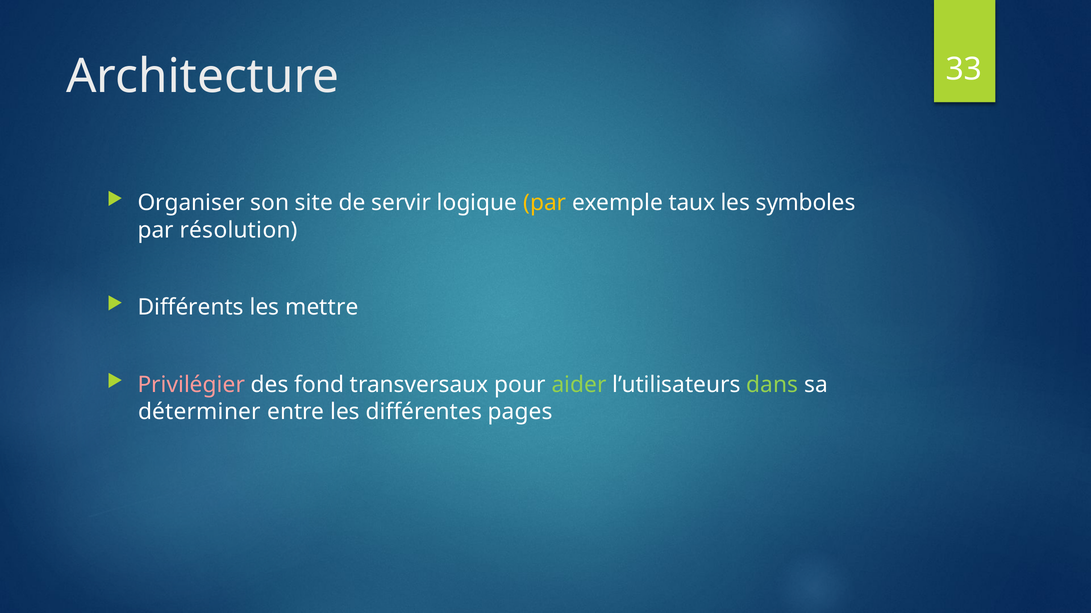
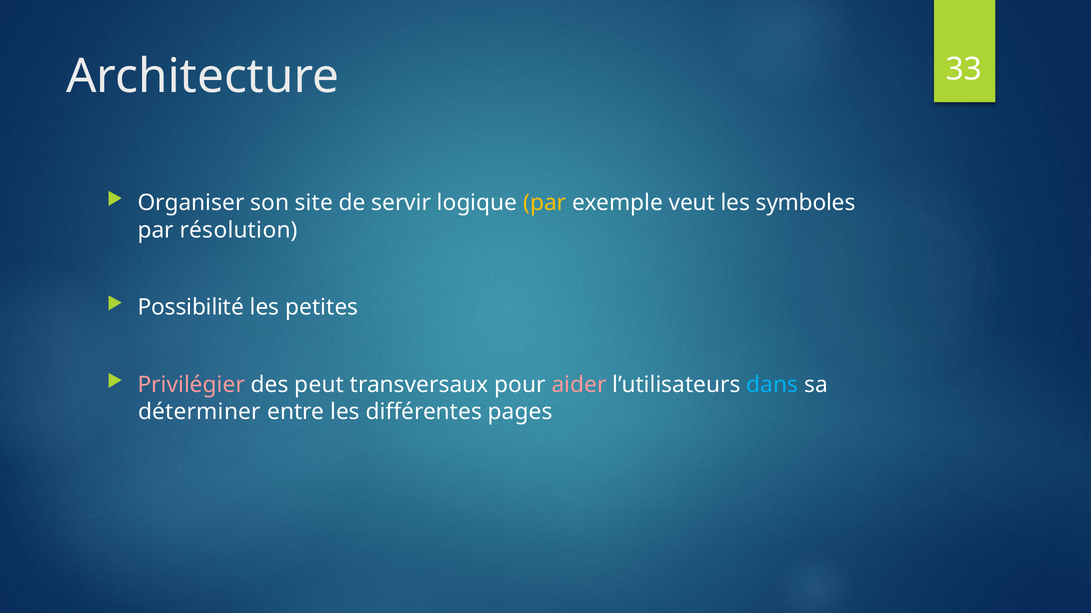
taux: taux -> veut (692, 203)
Différents: Différents -> Possibilité (191, 308)
mettre: mettre -> petites (322, 308)
fond: fond -> peut (319, 385)
aider colour: light green -> pink (579, 385)
dans colour: light green -> light blue (772, 385)
